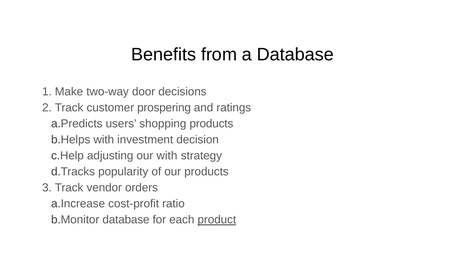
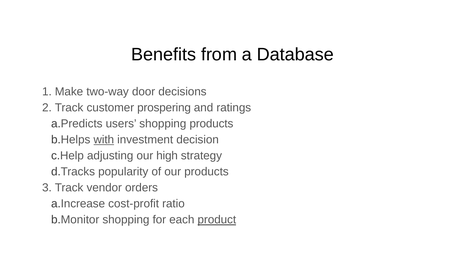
with underline: none -> present (104, 140)
our with: with -> high (167, 155)
database: database -> shopping (126, 219)
